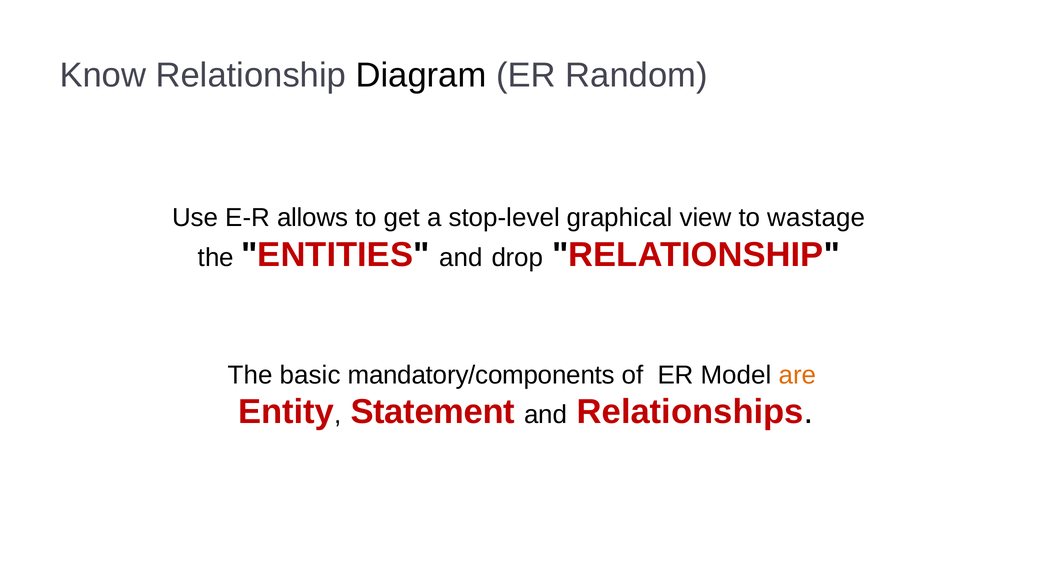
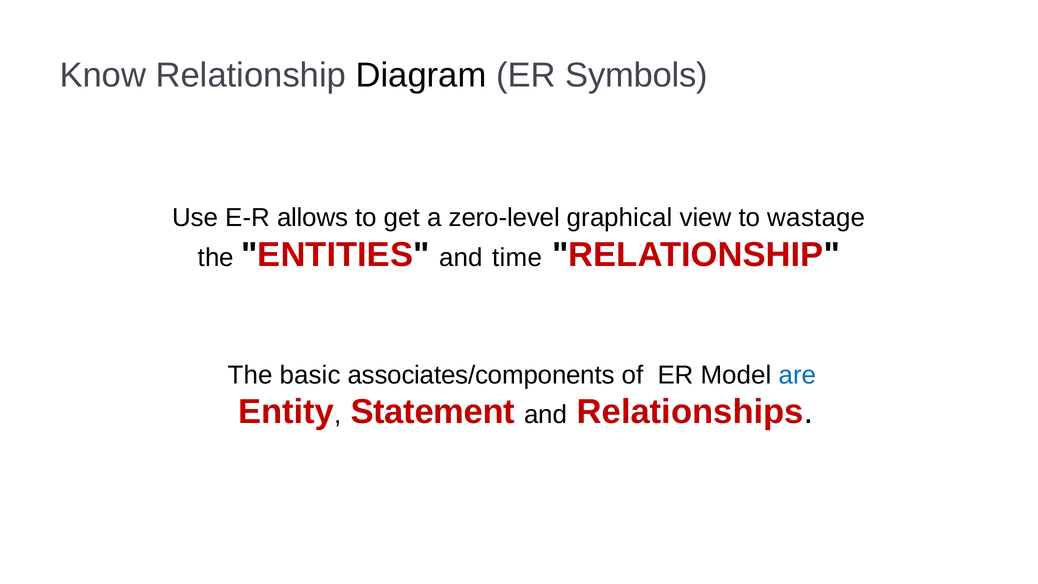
Random: Random -> Symbols (637, 75)
stop-level: stop-level -> zero-level (504, 218)
drop: drop -> time (517, 258)
mandatory/components: mandatory/components -> associates/components (481, 375)
are colour: orange -> blue (798, 375)
